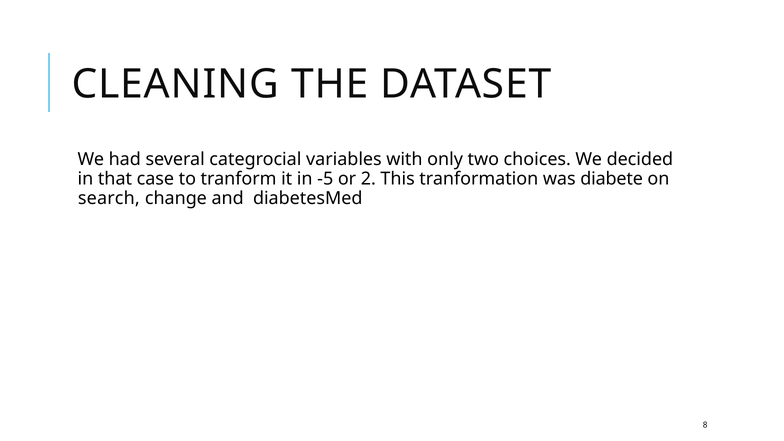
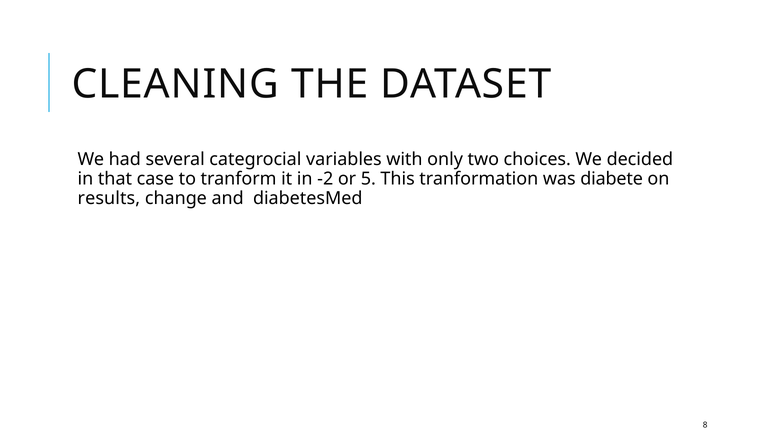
-5: -5 -> -2 (325, 179)
2: 2 -> 5 (368, 179)
search: search -> results (109, 198)
